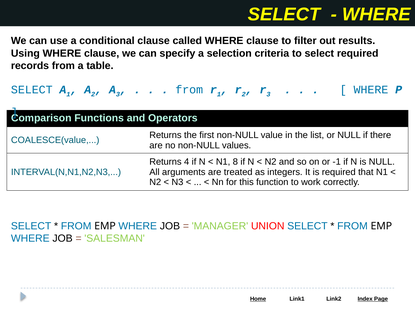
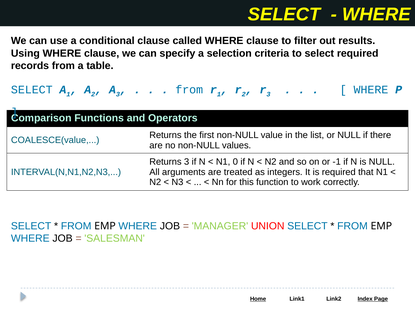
Returns 4: 4 -> 3 (187, 162)
8: 8 -> 0 (235, 162)
